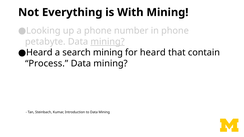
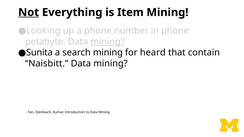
Not underline: none -> present (29, 12)
With: With -> Item (130, 12)
Heard: Heard -> Sunita (39, 53)
Process: Process -> Naisbitt (47, 64)
